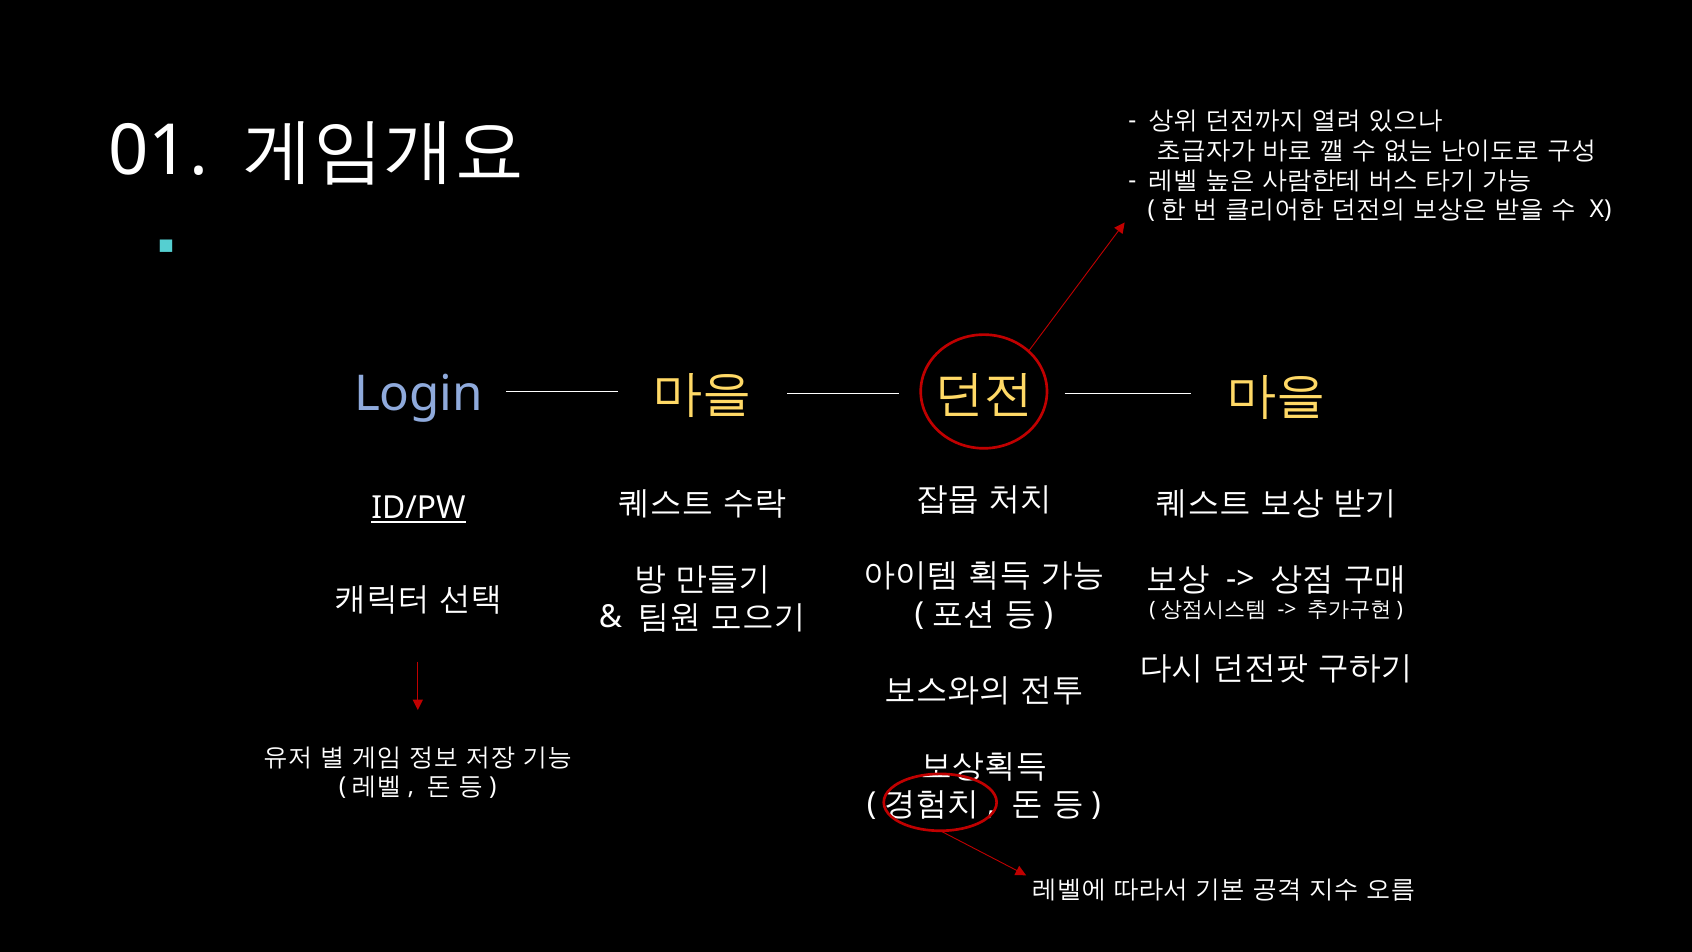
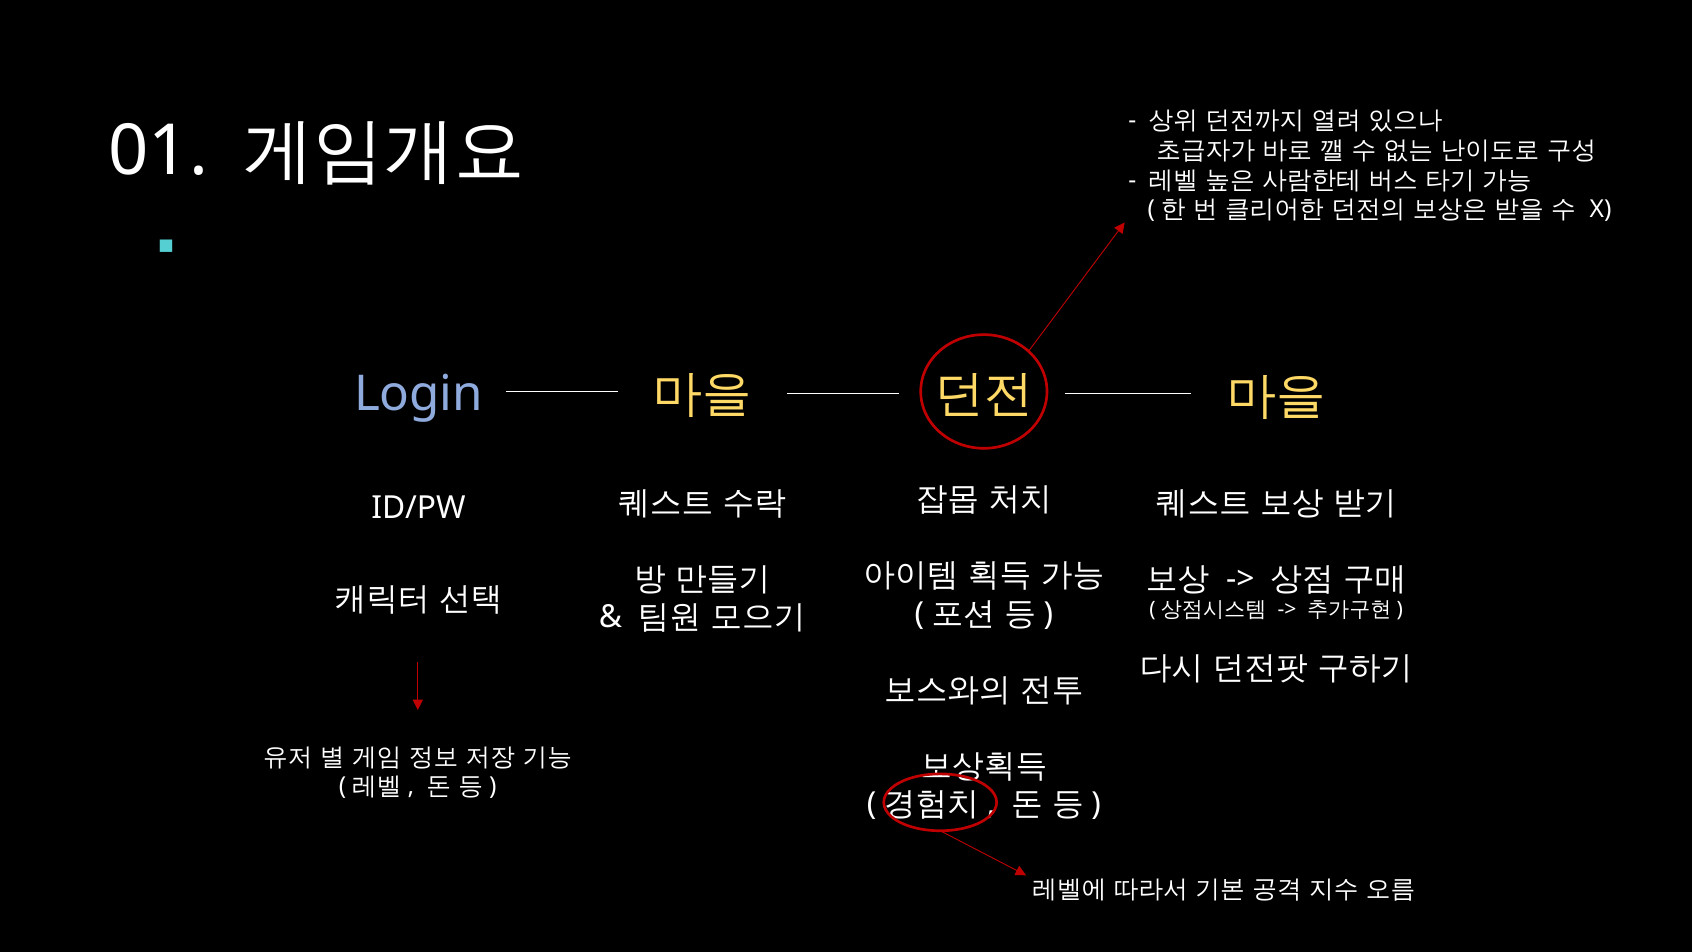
ID/PW underline: present -> none (418, 508)
